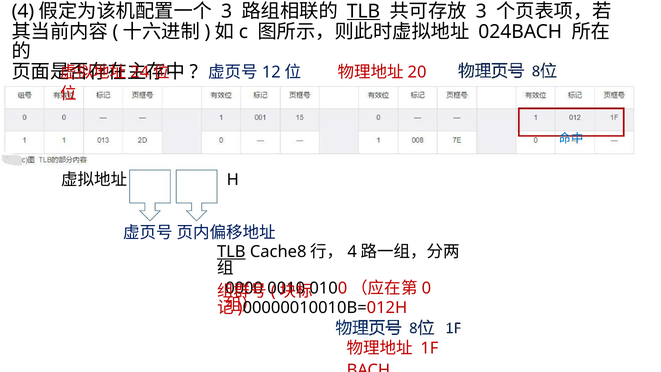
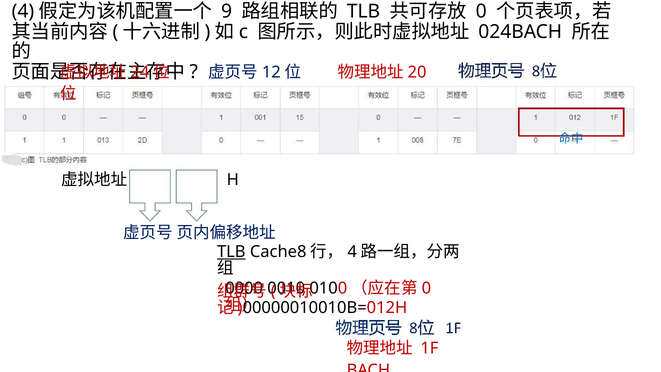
3: 3 -> 9 (227, 11)
TLB underline: present -> none (364, 11)
3: 3 -> 0 (481, 11)
